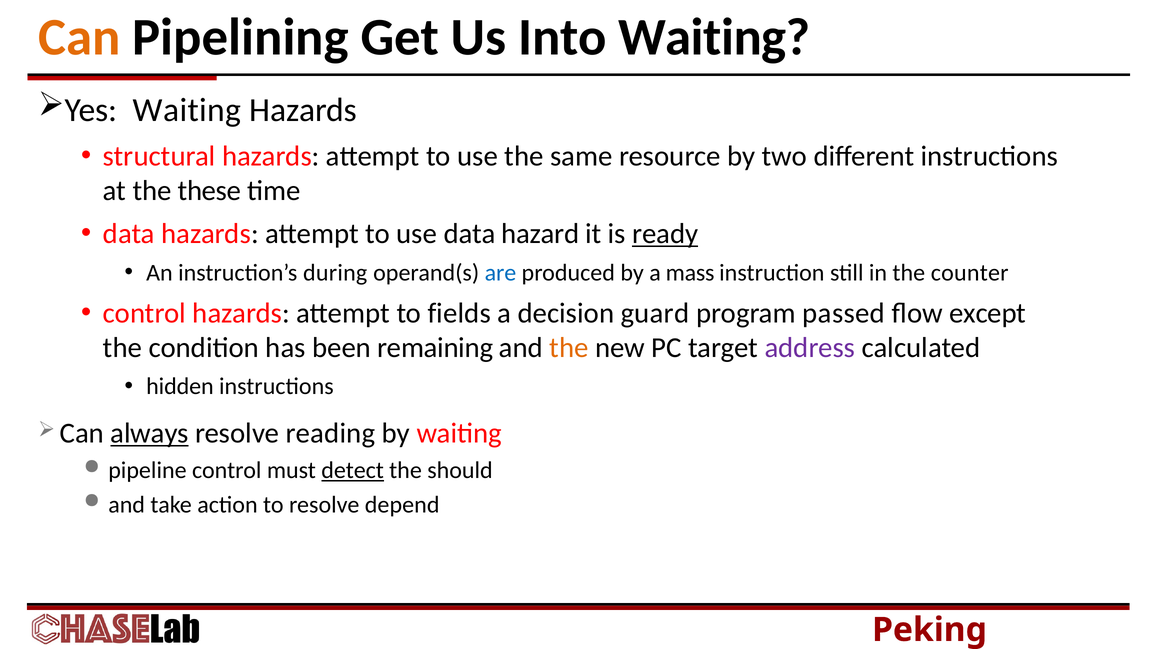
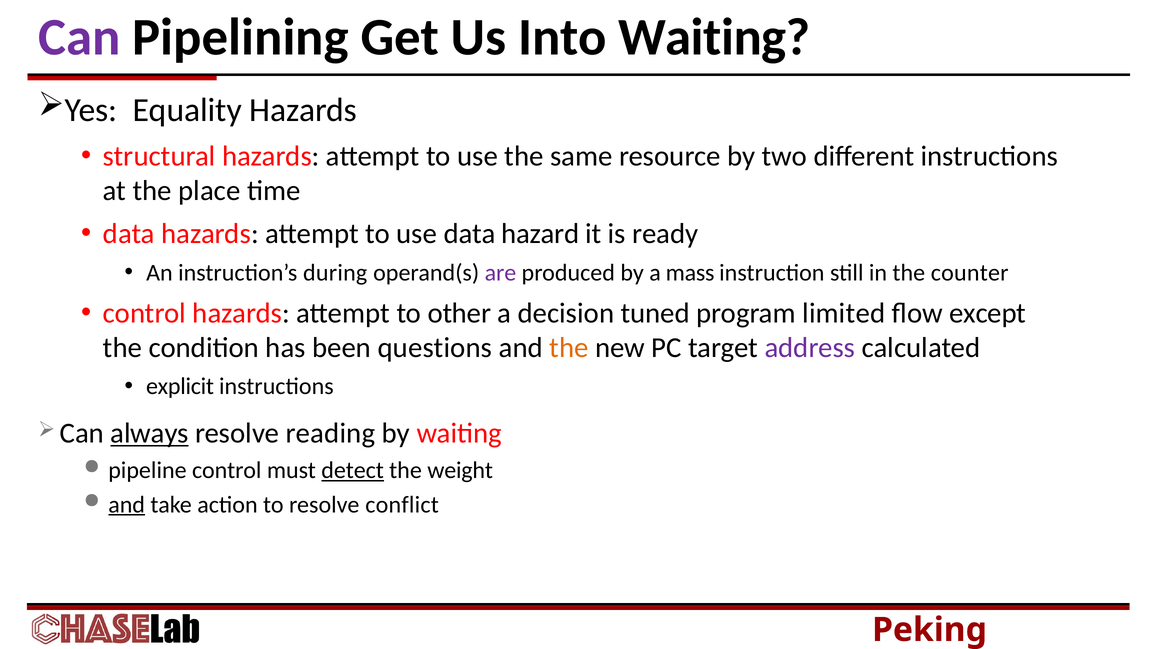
Can colour: orange -> purple (79, 37)
Yes Waiting: Waiting -> Equality (187, 110)
these: these -> place (209, 191)
ready underline: present -> none (665, 234)
are colour: blue -> purple (500, 272)
fields: fields -> other (459, 313)
guard: guard -> tuned (655, 313)
passed: passed -> limited (844, 313)
remaining: remaining -> questions (435, 348)
hidden: hidden -> explicit (180, 386)
should: should -> weight (460, 470)
and underline: none -> present (127, 504)
depend: depend -> conflict (402, 504)
